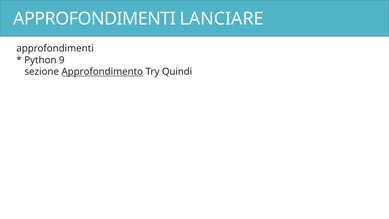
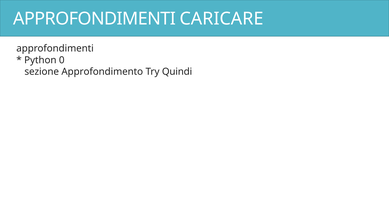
LANCIARE: LANCIARE -> CARICARE (222, 19)
9: 9 -> 0 (62, 60)
Approfondimento underline: present -> none (102, 72)
